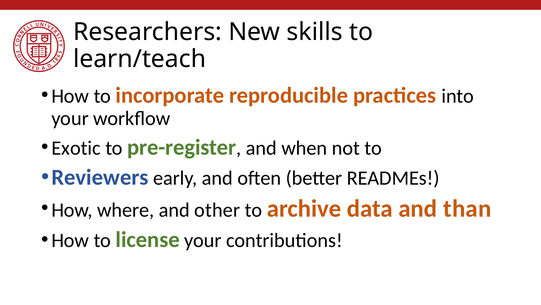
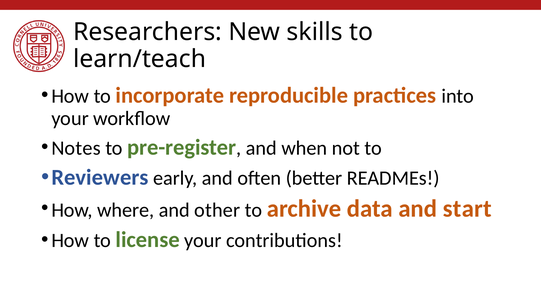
Exotic: Exotic -> Notes (76, 148)
than: than -> start (467, 208)
